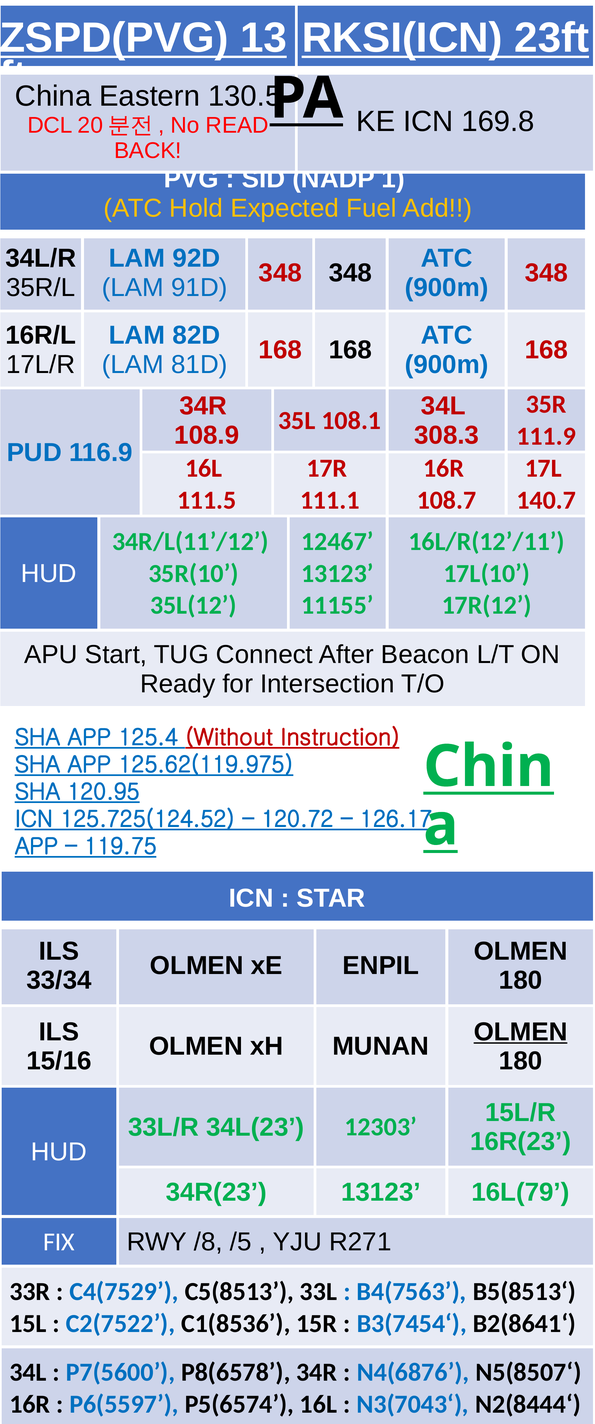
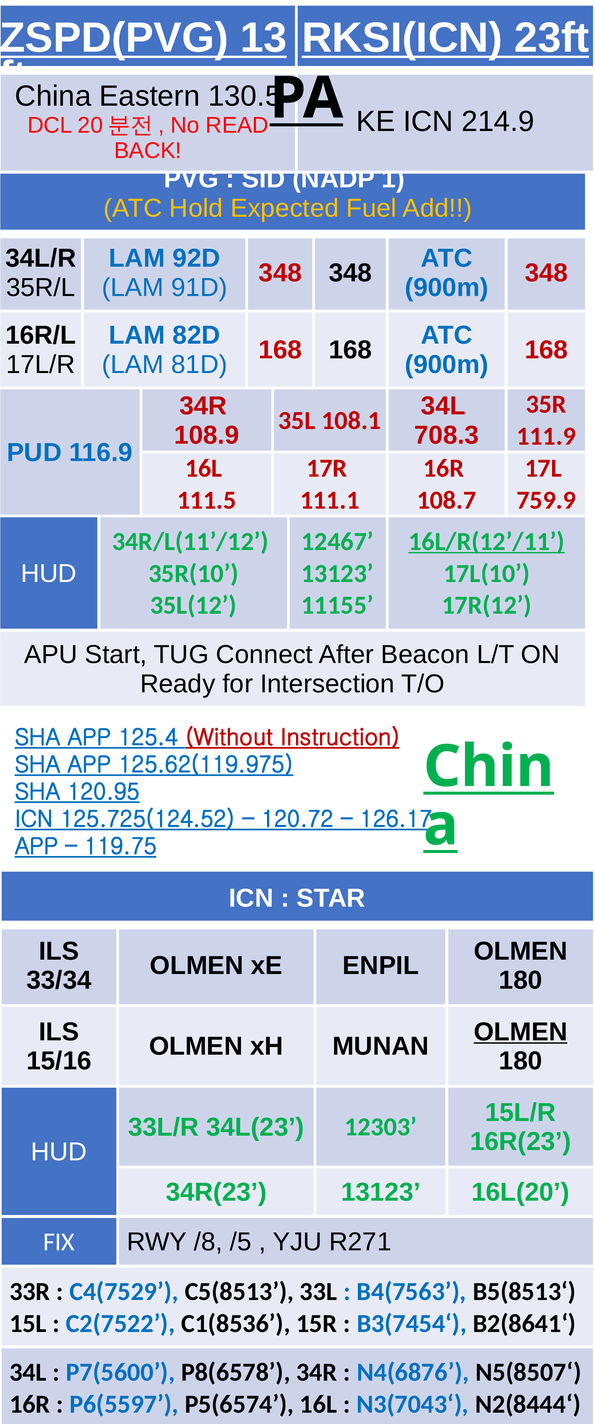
169.8: 169.8 -> 214.9 (498, 122)
308.3: 308.3 -> 708.3 (447, 435)
140.7: 140.7 -> 759.9 (546, 500)
16L/R(12’/11 underline: none -> present (487, 541)
16L(79: 16L(79 -> 16L(20 (520, 1192)
